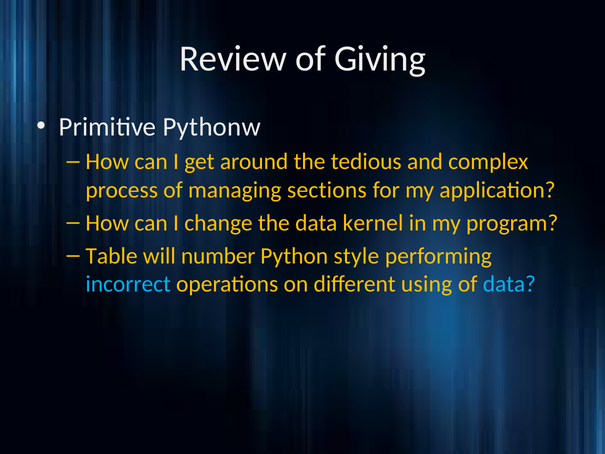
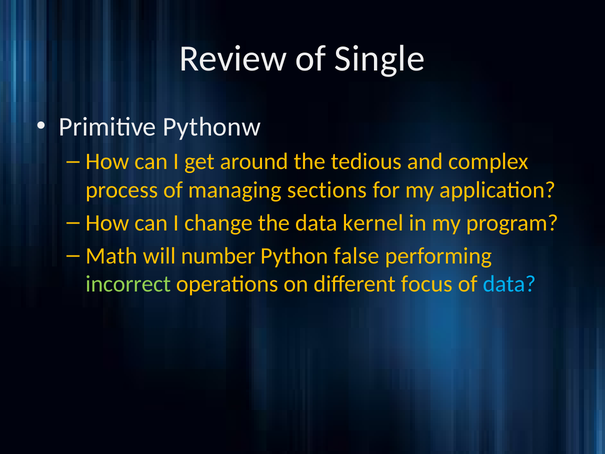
Giving: Giving -> Single (380, 59)
Table: Table -> Math (111, 256)
style: style -> false (356, 256)
incorrect colour: light blue -> light green (128, 284)
using: using -> focus (427, 284)
